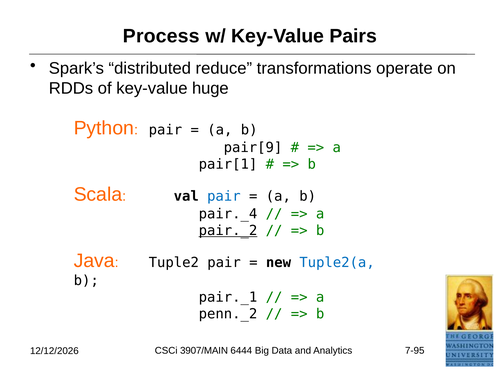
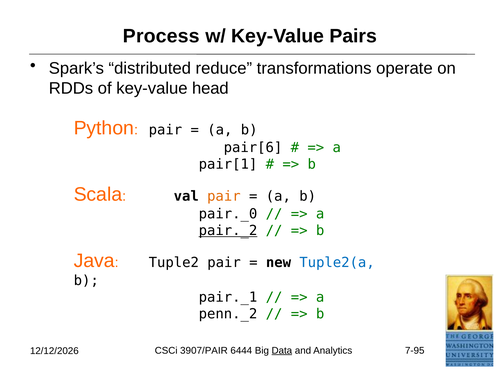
huge: huge -> head (210, 88)
pair[9: pair[9 -> pair[6 (253, 148)
pair colour: blue -> orange (224, 196)
pair._4: pair._4 -> pair._0 (228, 214)
3907/MAIN: 3907/MAIN -> 3907/PAIR (204, 351)
Data underline: none -> present (282, 351)
